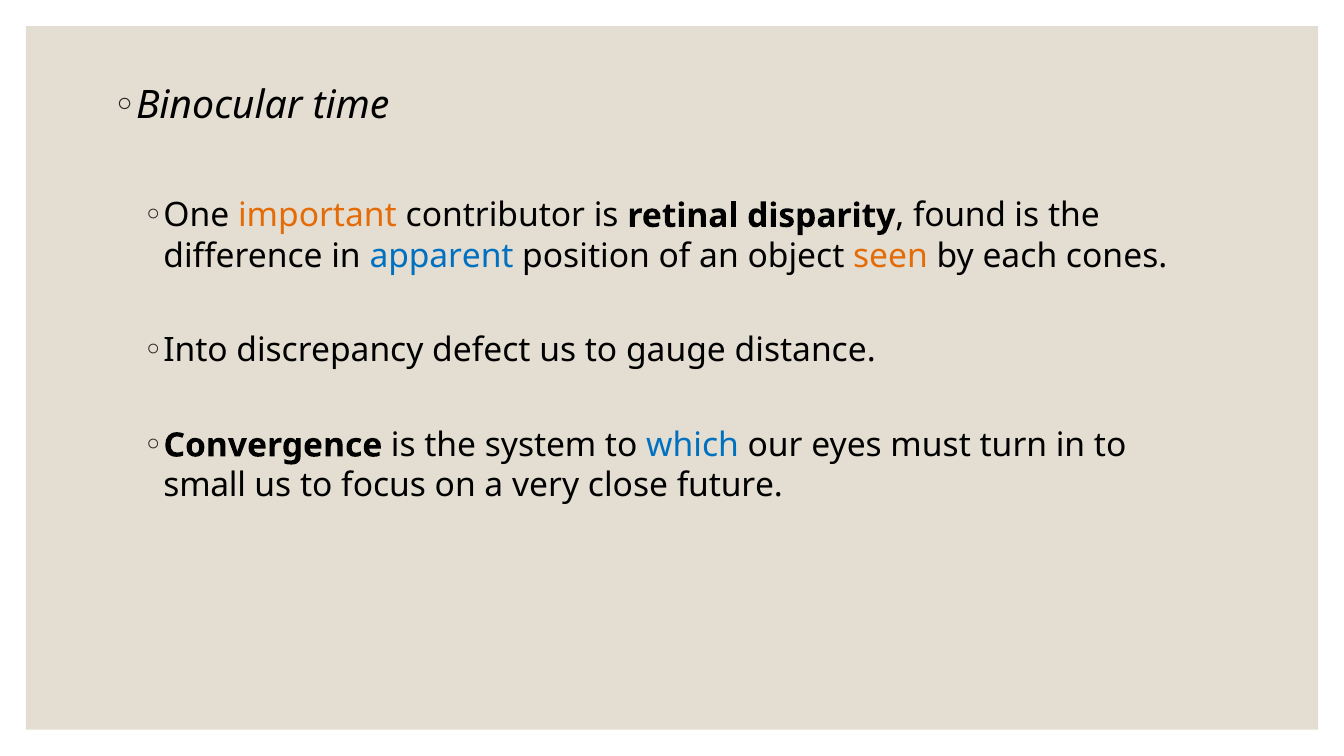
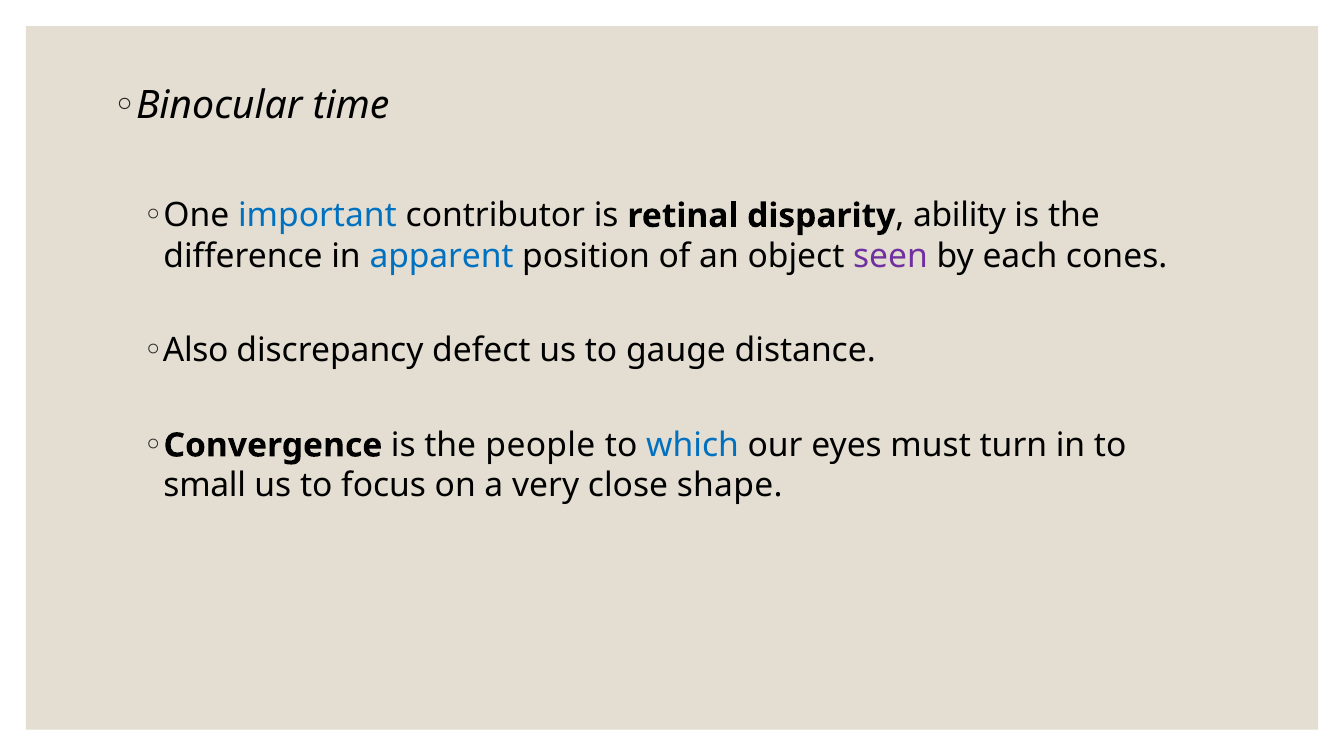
important colour: orange -> blue (317, 216)
found: found -> ability (960, 216)
seen colour: orange -> purple (891, 256)
Into: Into -> Also (196, 351)
system: system -> people (540, 445)
future: future -> shape (730, 486)
